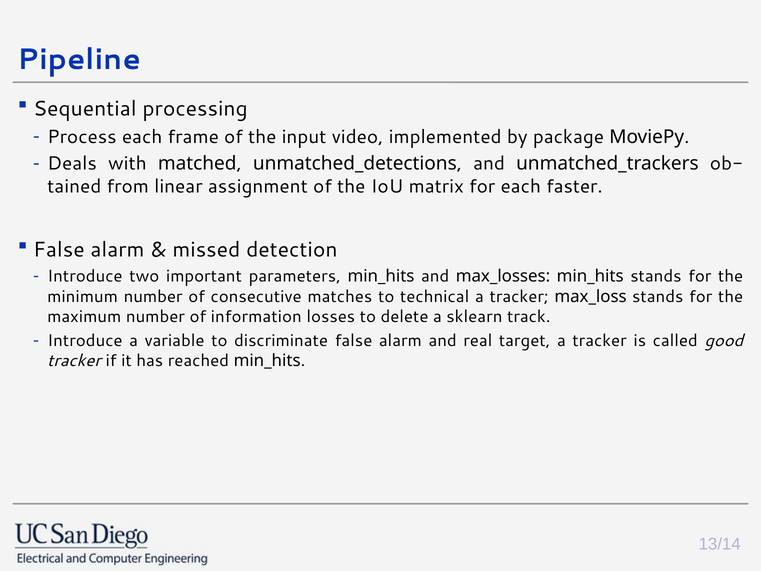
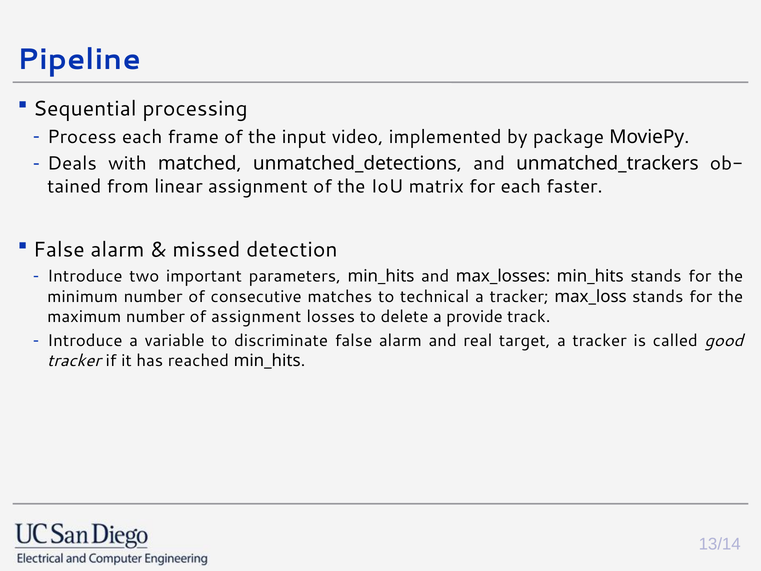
of information: information -> assignment (256, 317)
sklearn: sklearn -> provide (474, 317)
